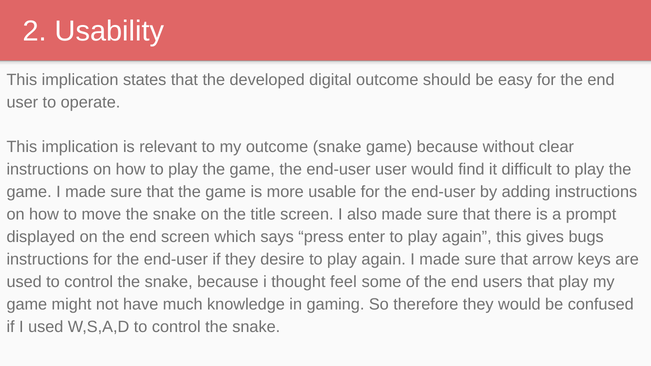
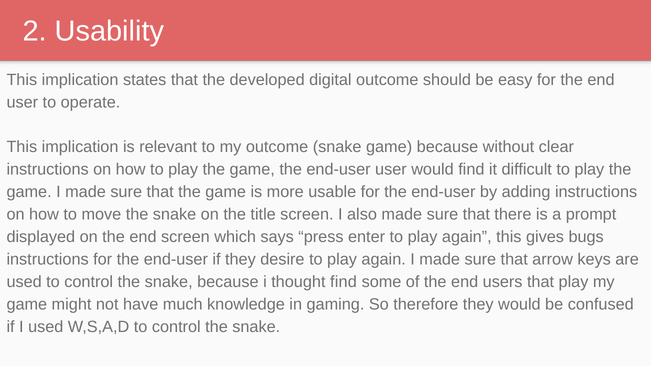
thought feel: feel -> find (343, 282)
